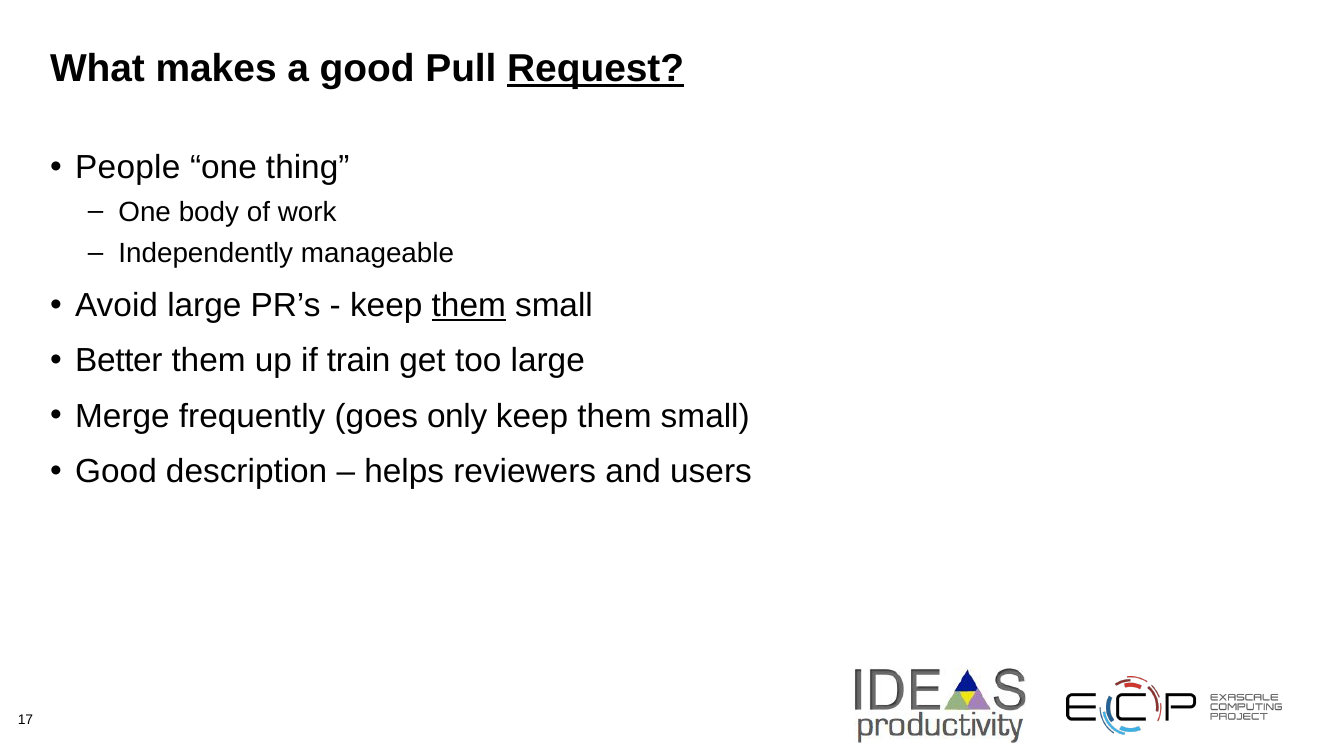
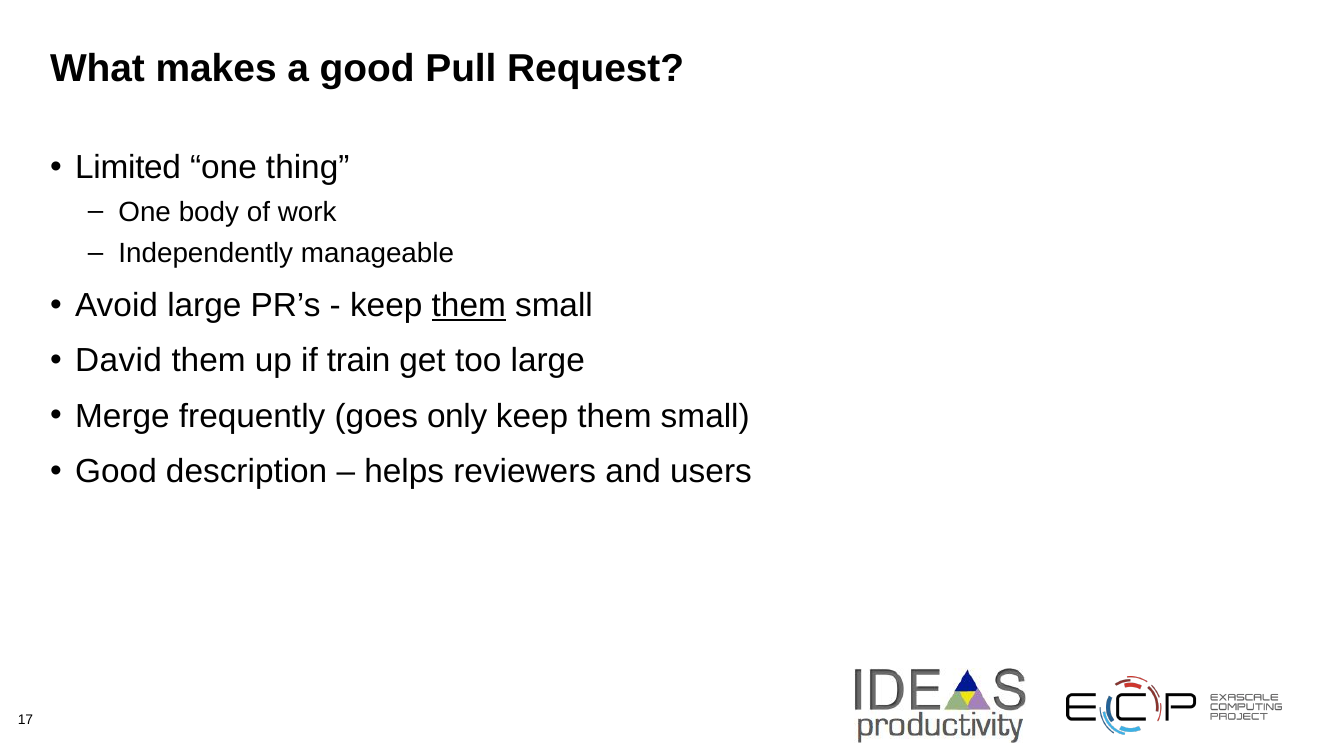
Request underline: present -> none (596, 69)
People: People -> Limited (128, 168)
Better: Better -> David (119, 361)
